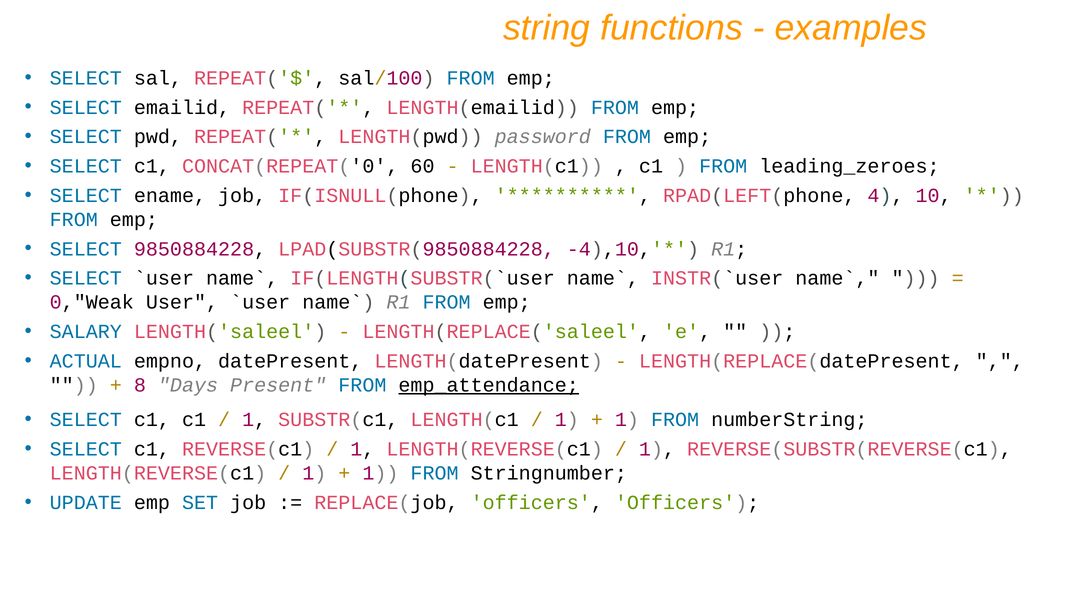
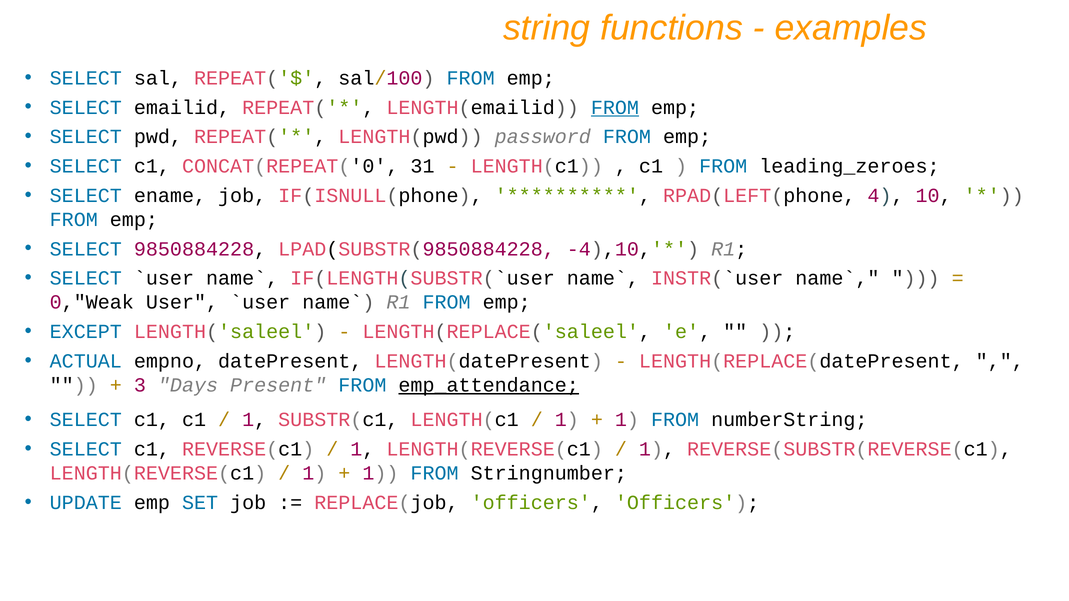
FROM underline: none -> present (615, 107)
60: 60 -> 31 (423, 166)
SALARY: SALARY -> EXCEPT (86, 332)
8: 8 -> 3 (140, 385)
